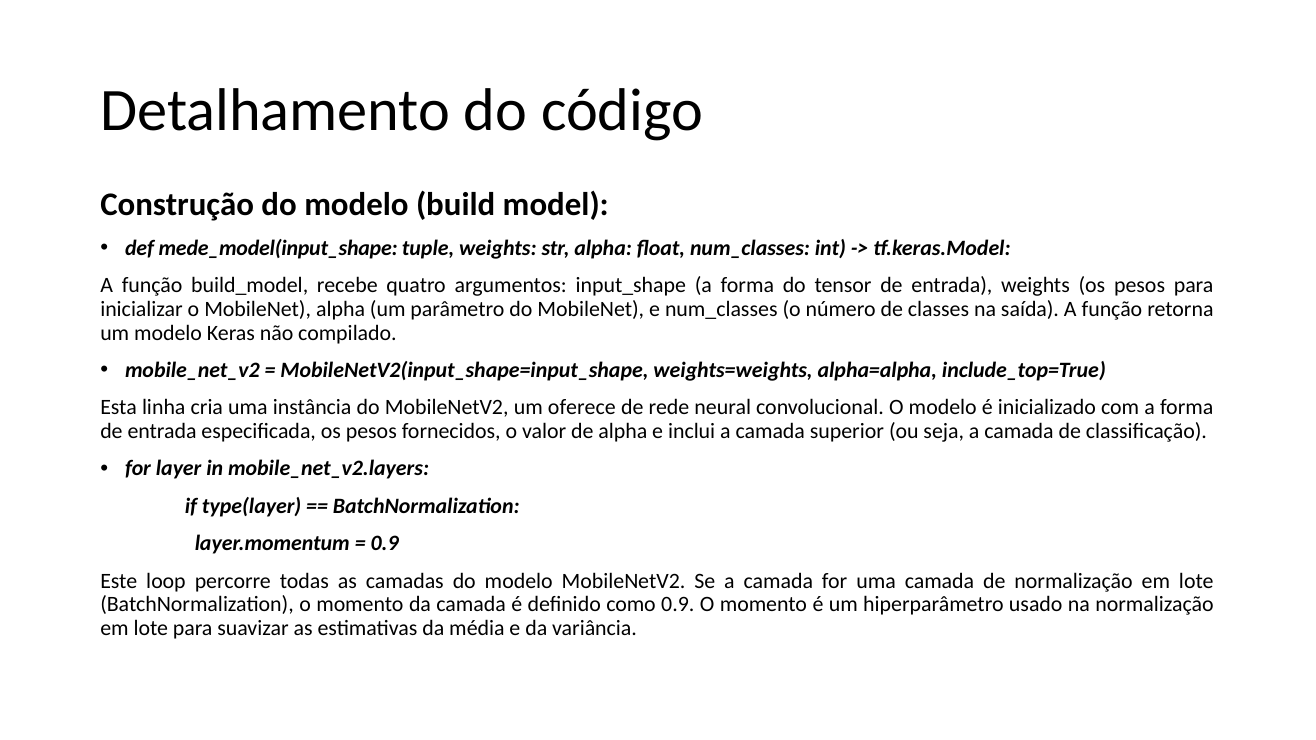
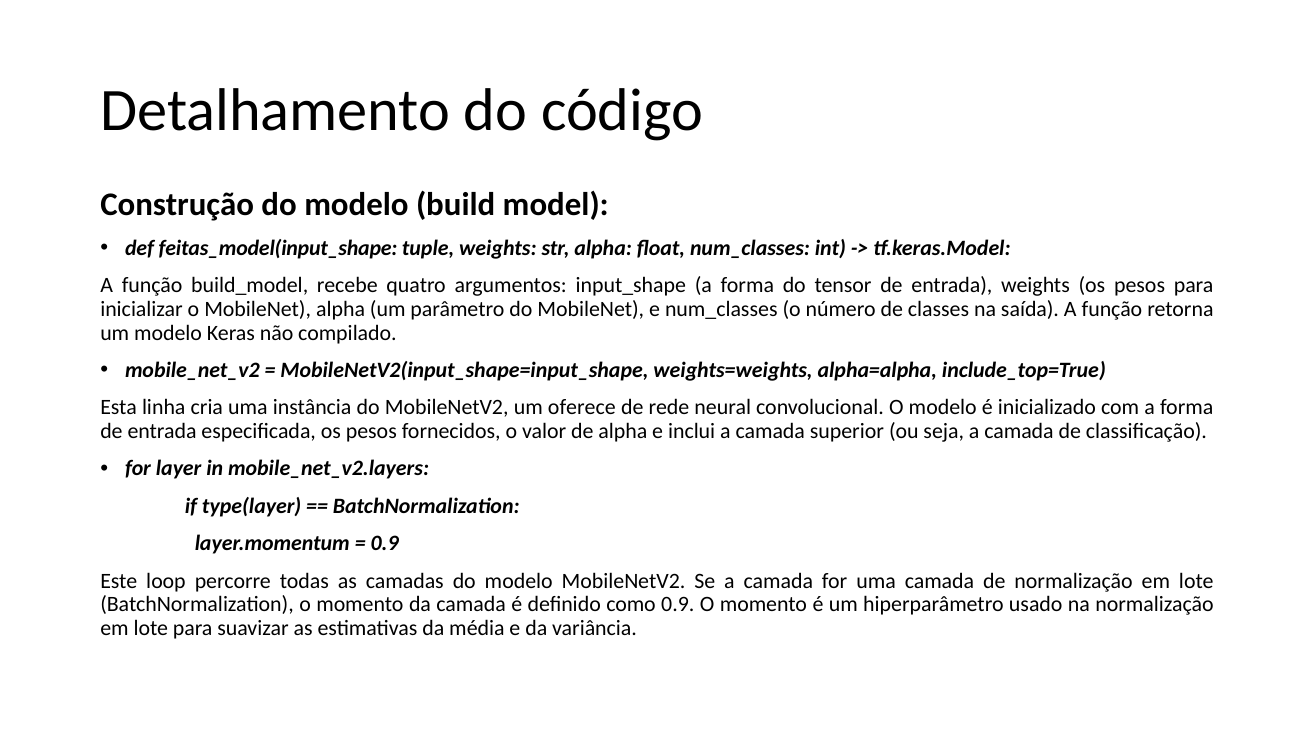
mede_model(input_shape: mede_model(input_shape -> feitas_model(input_shape (278, 248)
